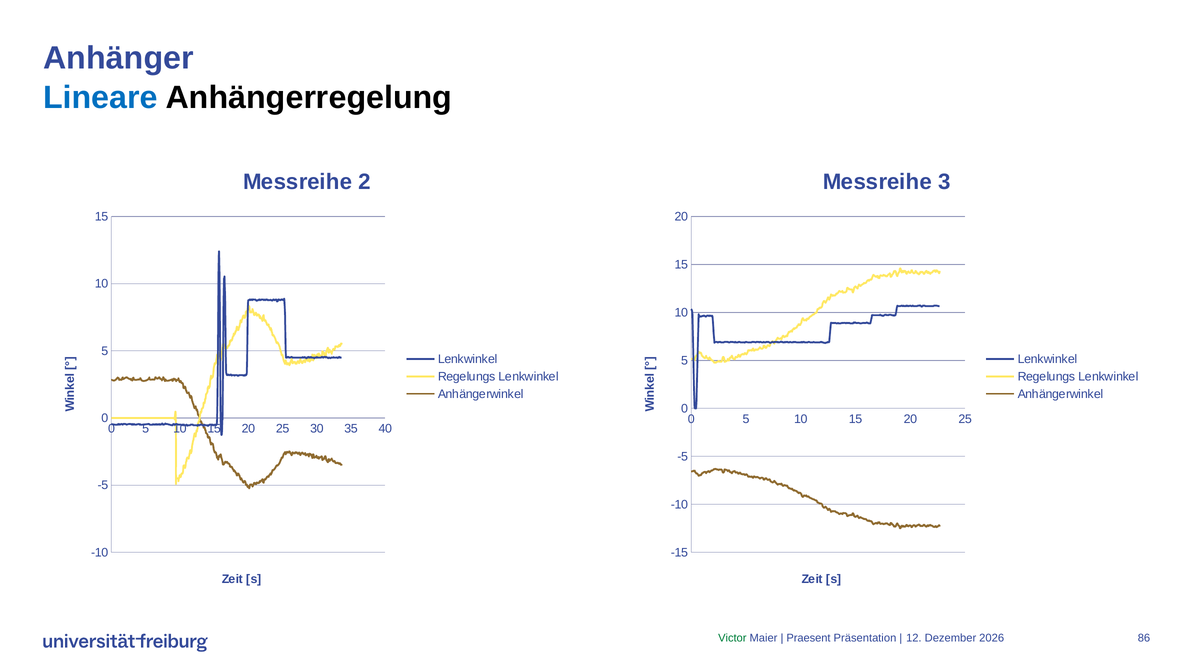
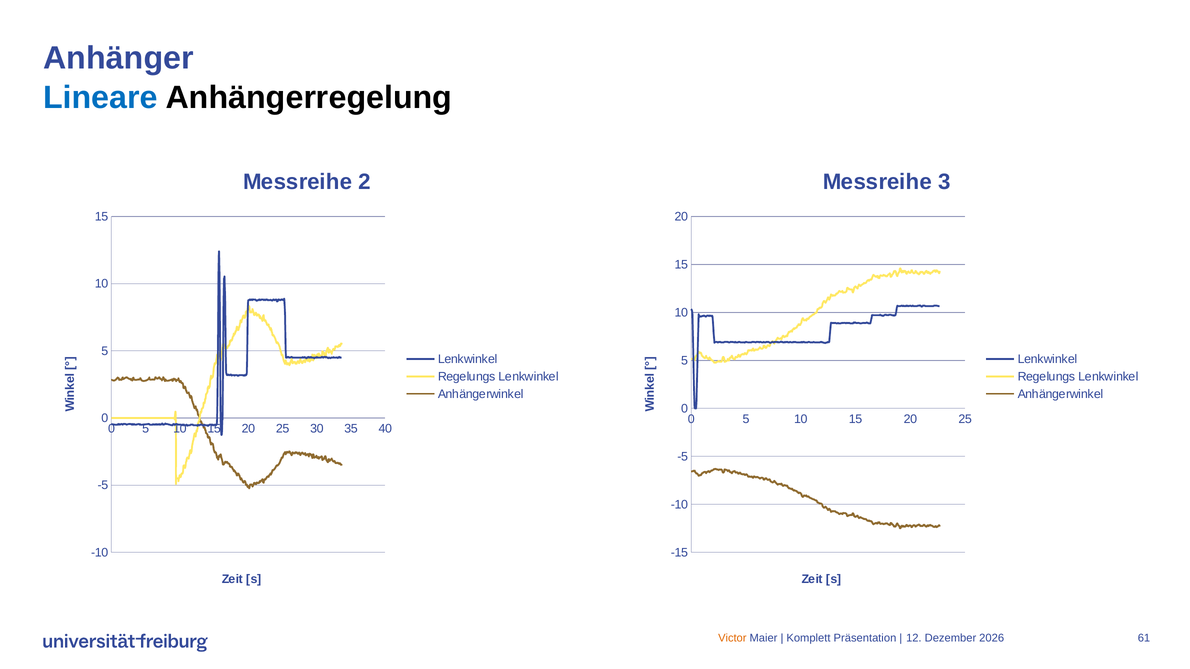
Victor colour: green -> orange (732, 638)
Praesent: Praesent -> Komplett (808, 638)
86: 86 -> 61 (1144, 638)
